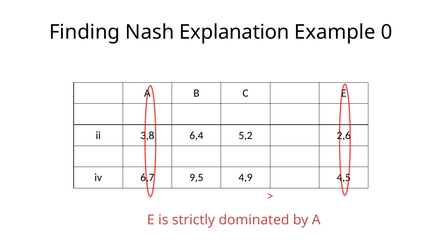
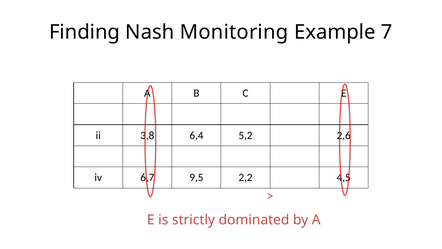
Explanation: Explanation -> Monitoring (234, 32)
0: 0 -> 7 (387, 32)
4,9: 4,9 -> 2,2 (246, 177)
